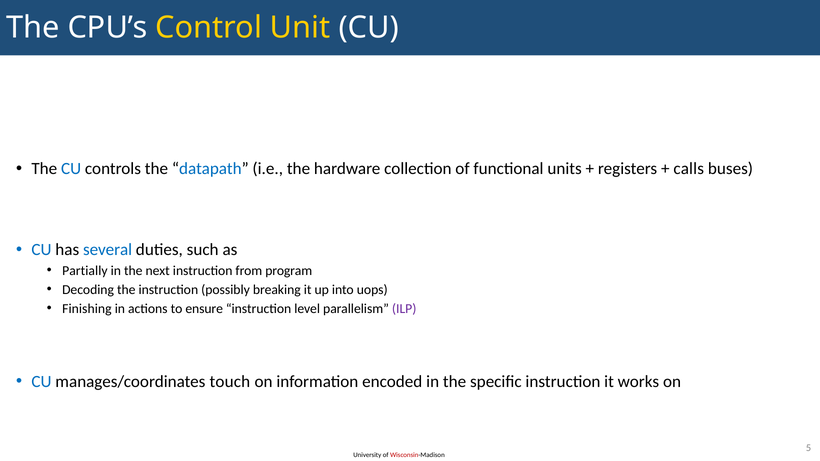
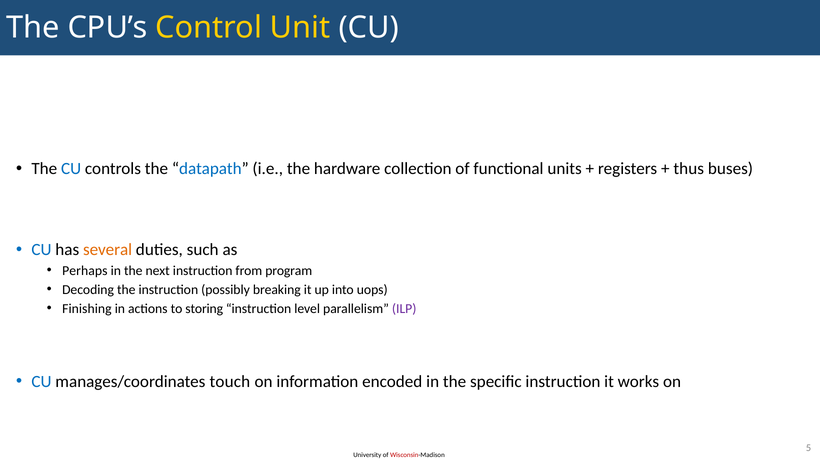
calls: calls -> thus (689, 169)
several colour: blue -> orange (108, 250)
Partially: Partially -> Perhaps (85, 271)
ensure: ensure -> storing (204, 309)
